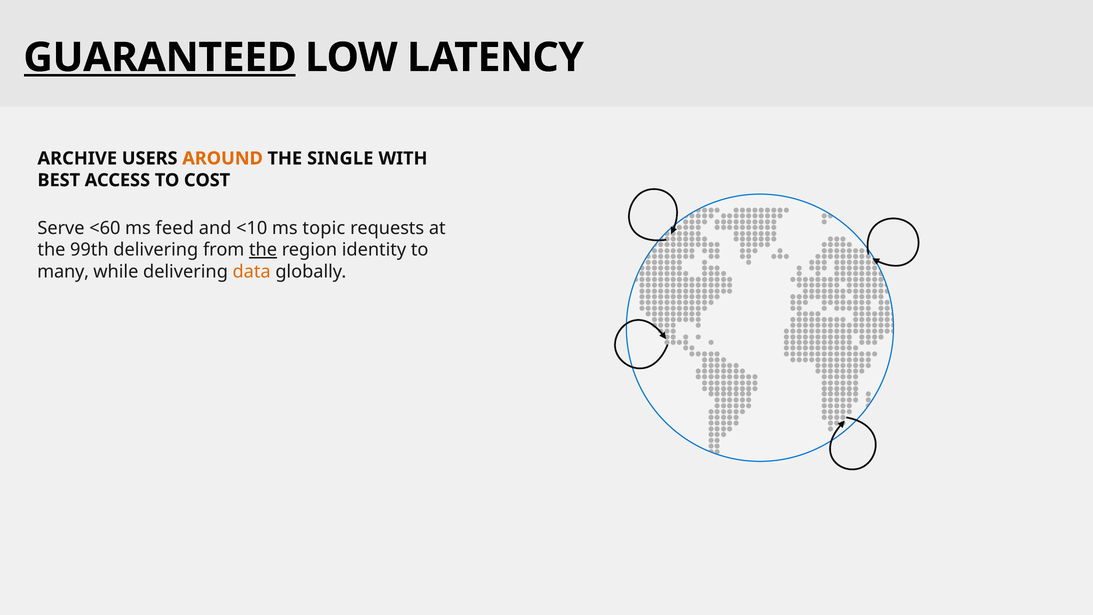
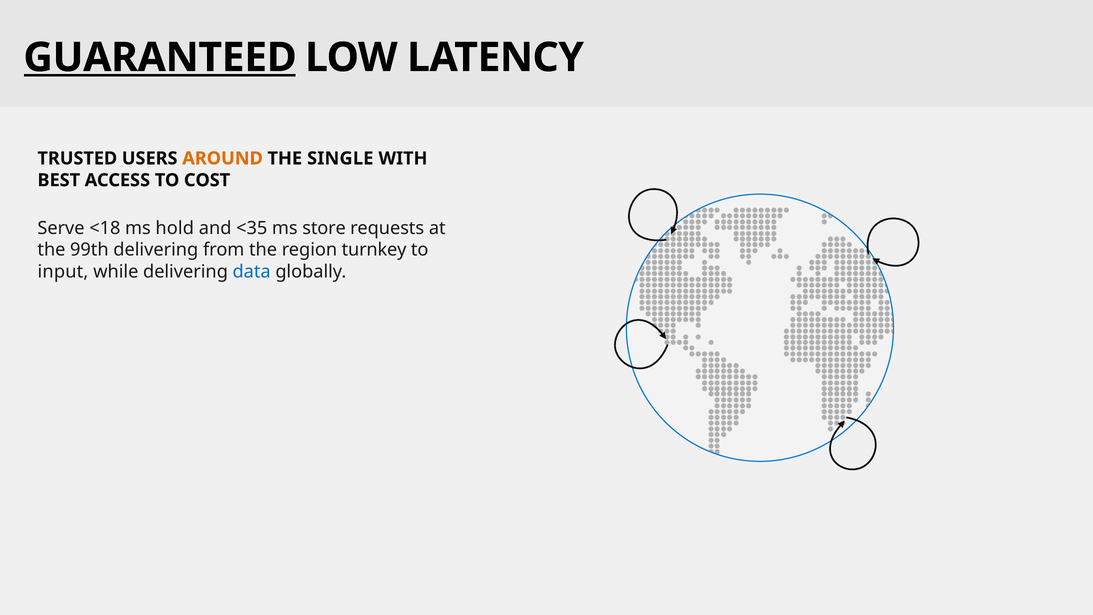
ARCHIVE: ARCHIVE -> TRUSTED (77, 158)
<60: <60 -> <18 (105, 228)
feed: feed -> hold (175, 228)
<10: <10 -> <35 (252, 228)
topic: topic -> store (324, 228)
the underline: present -> none (263, 250)
identity: identity -> turnkey (374, 250)
many: many -> input (63, 272)
data colour: orange -> blue (252, 272)
